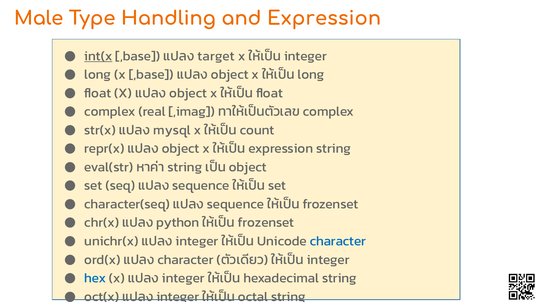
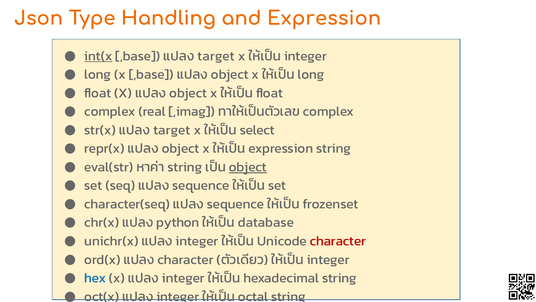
Male: Male -> Json (38, 18)
mysql: mysql -> target (172, 130)
count: count -> select (257, 130)
object underline: none -> present (248, 167)
frozenset: frozenset -> database (266, 222)
character colour: blue -> red (338, 241)
